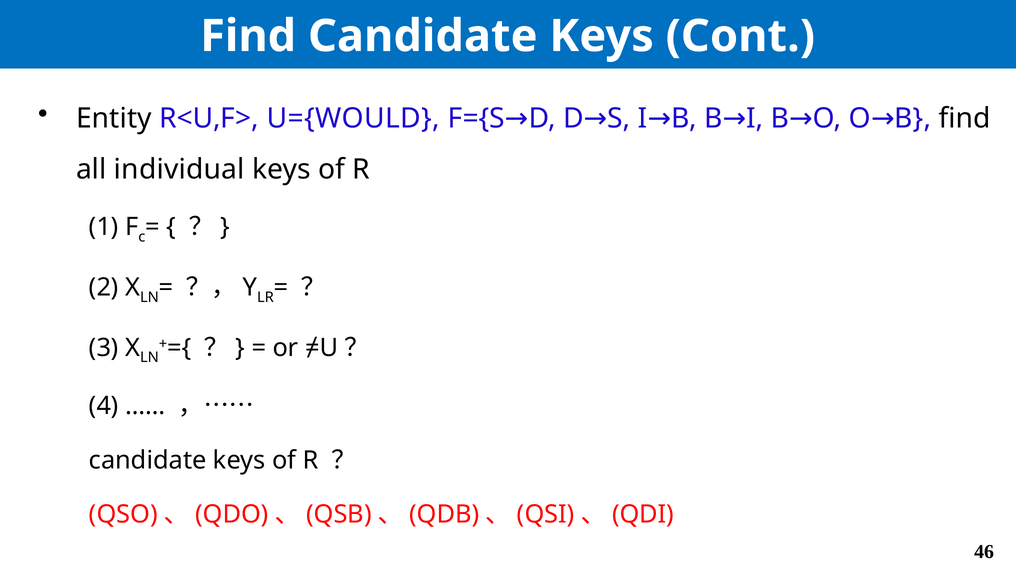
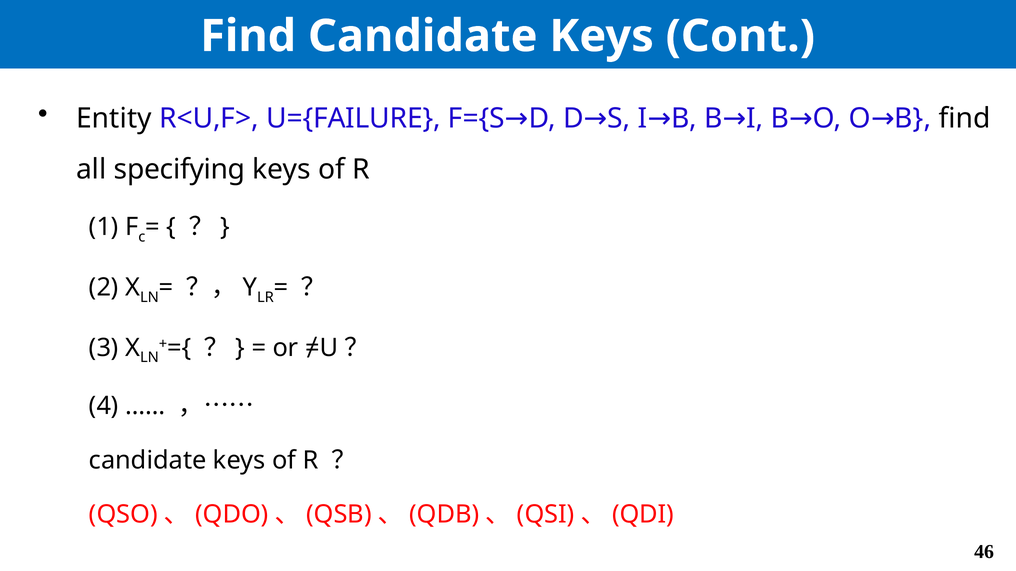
U={WOULD: U={WOULD -> U={FAILURE (354, 119)
individual: individual -> specifying (180, 169)
